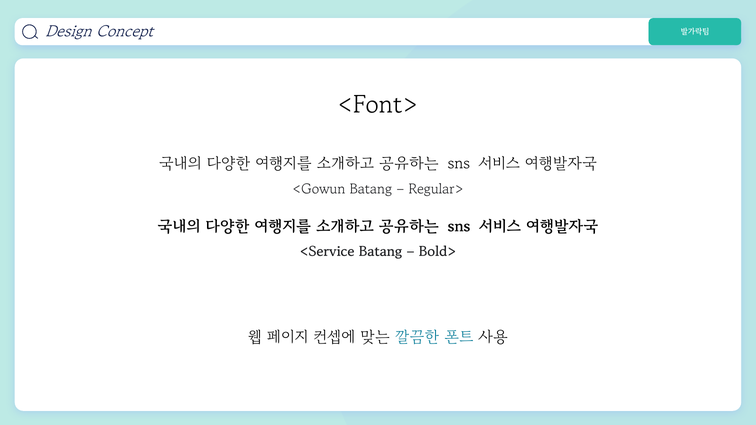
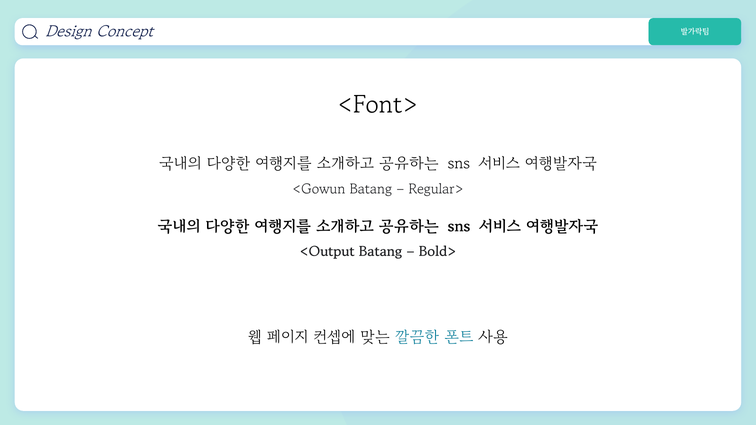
<Service: <Service -> <Output (327, 253)
